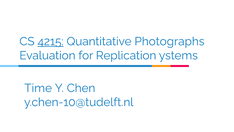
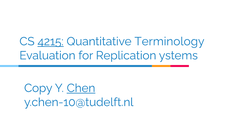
Photographs: Photographs -> Terminology (169, 41)
Time: Time -> Copy (38, 88)
Chen underline: none -> present (81, 88)
